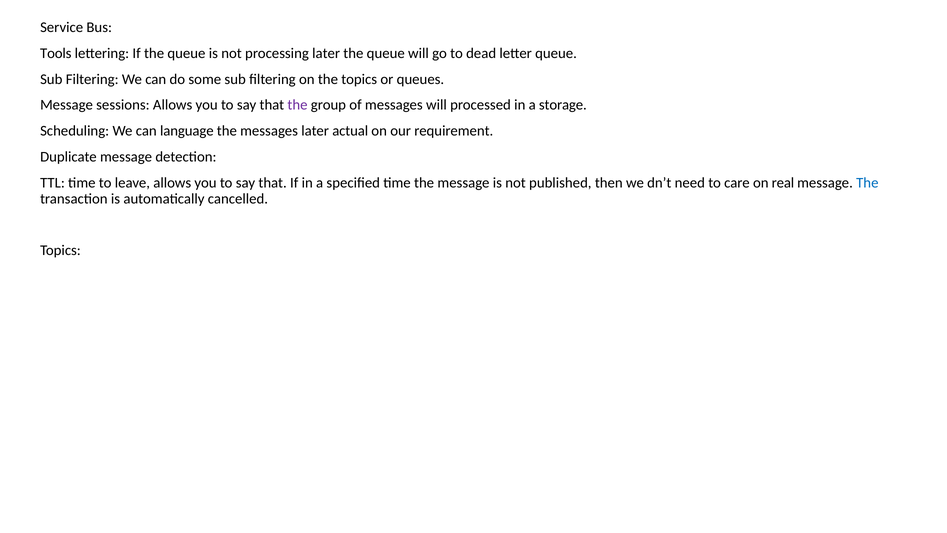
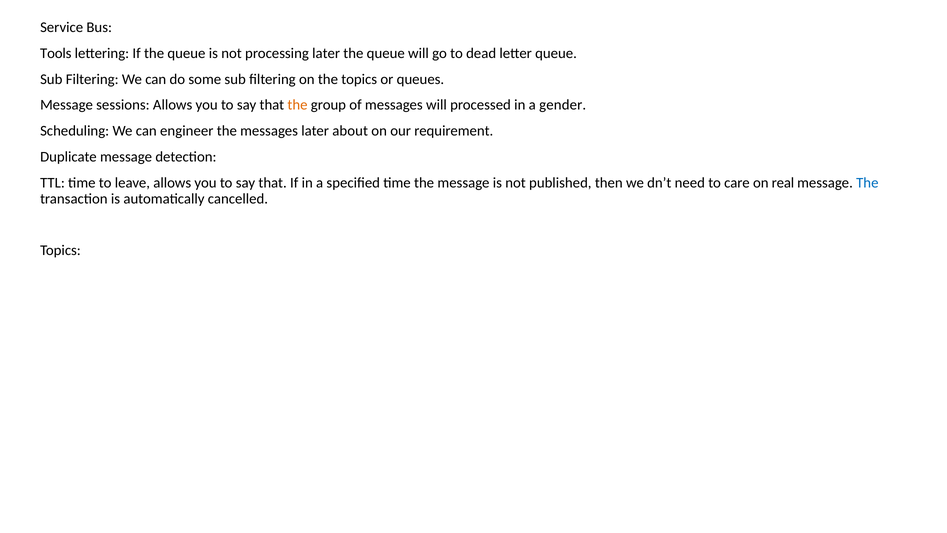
the colour: purple -> orange (297, 105)
storage: storage -> gender (563, 105)
language: language -> engineer (187, 131)
actual: actual -> about (350, 131)
